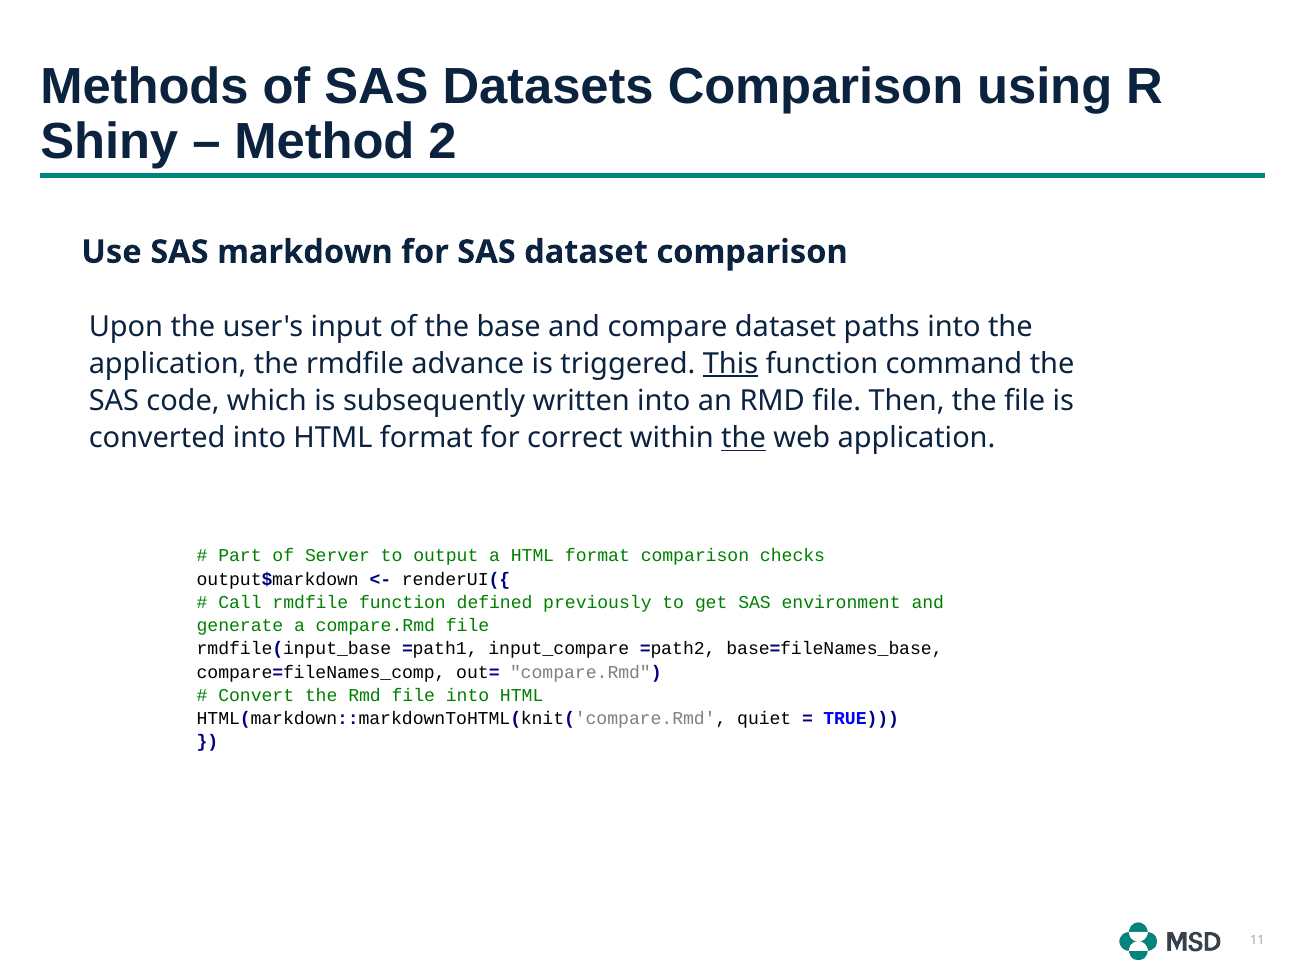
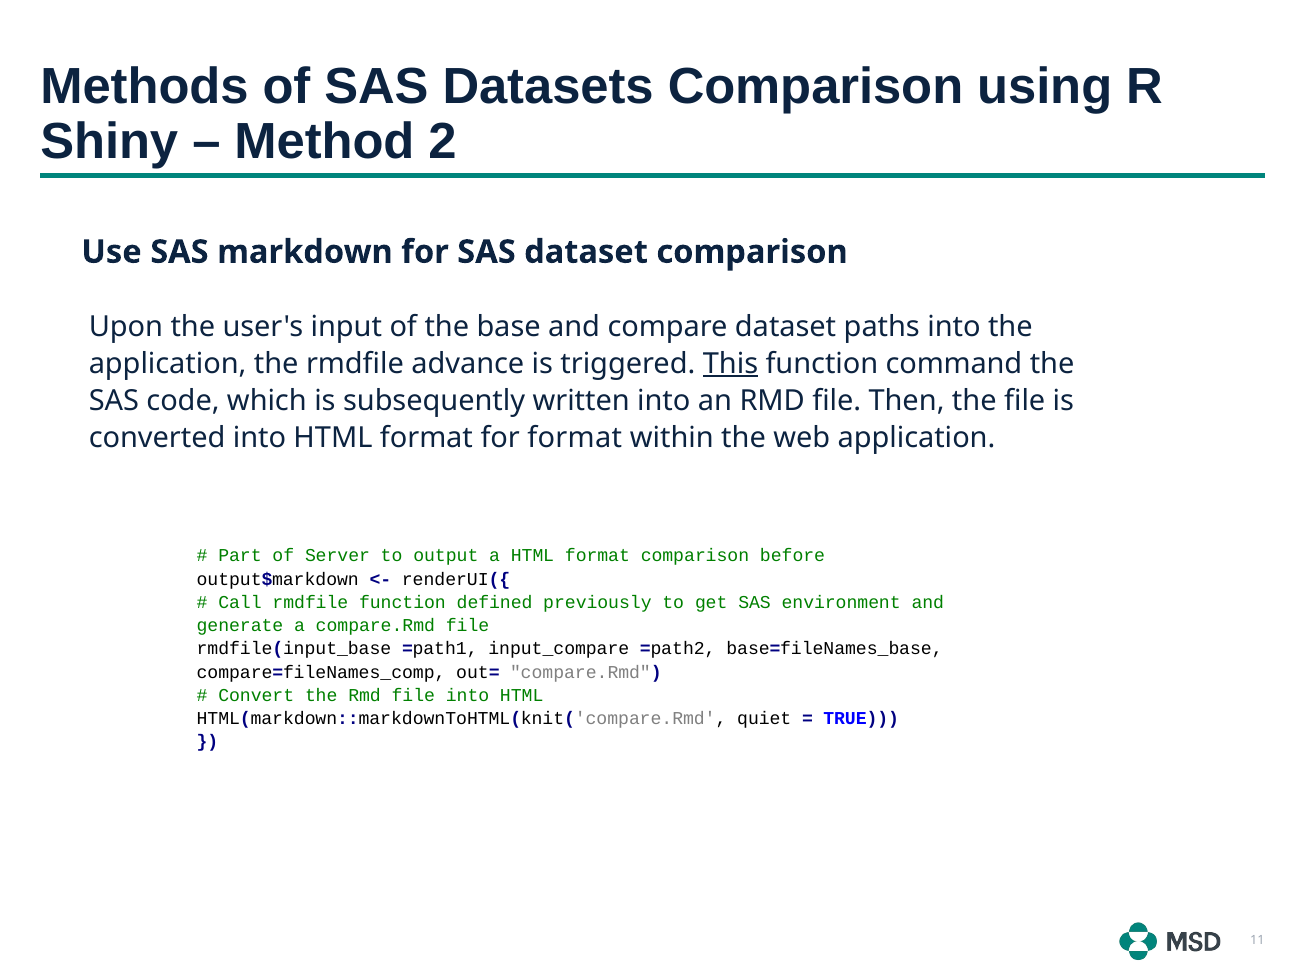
for correct: correct -> format (575, 438)
the underline: present -> none (744, 438)
checks: checks -> before (793, 556)
